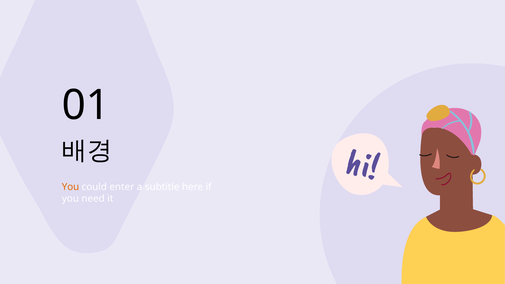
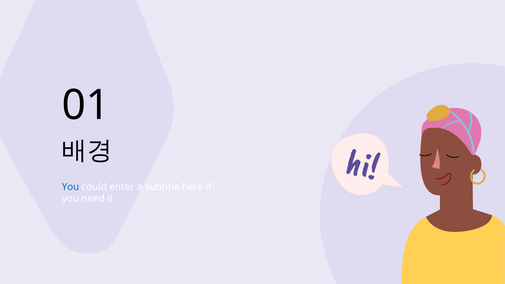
You colour: orange -> blue (71, 187)
